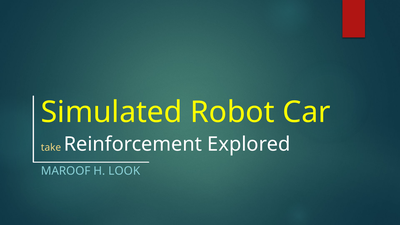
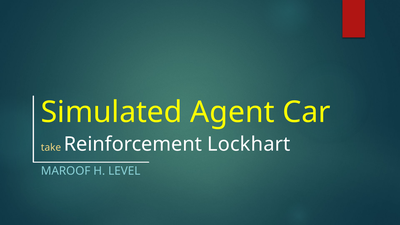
Robot: Robot -> Agent (232, 112)
Explored: Explored -> Lockhart (249, 144)
LOOK: LOOK -> LEVEL (124, 171)
